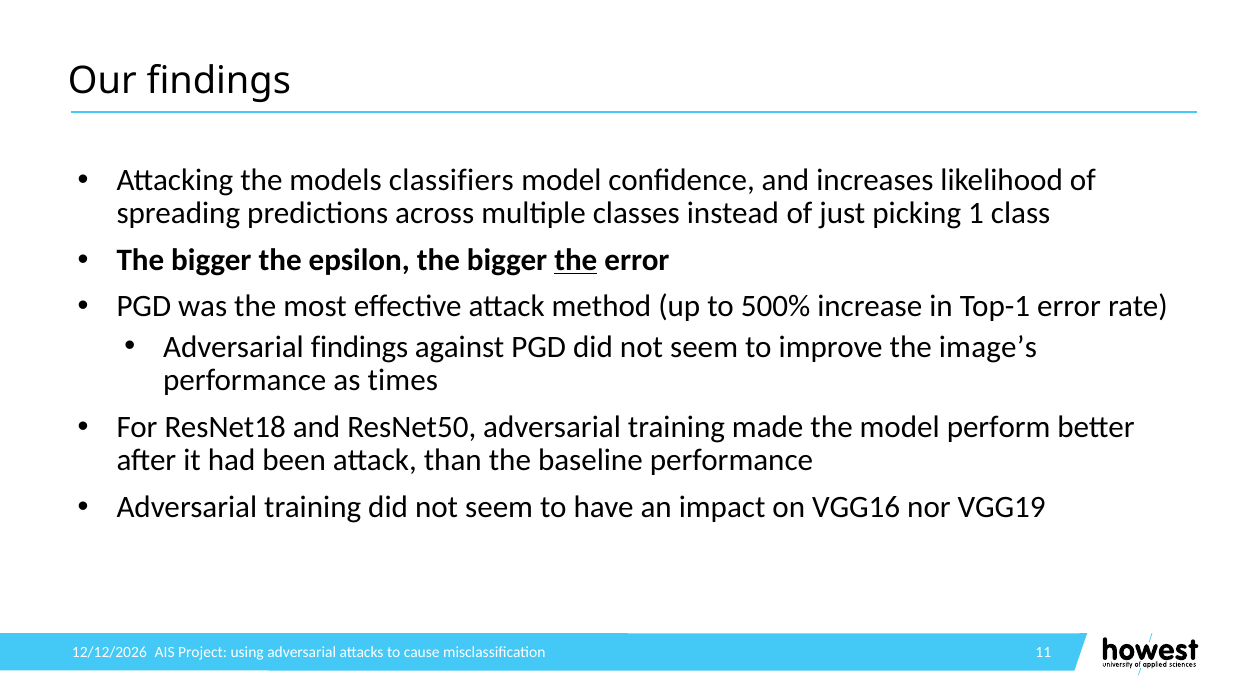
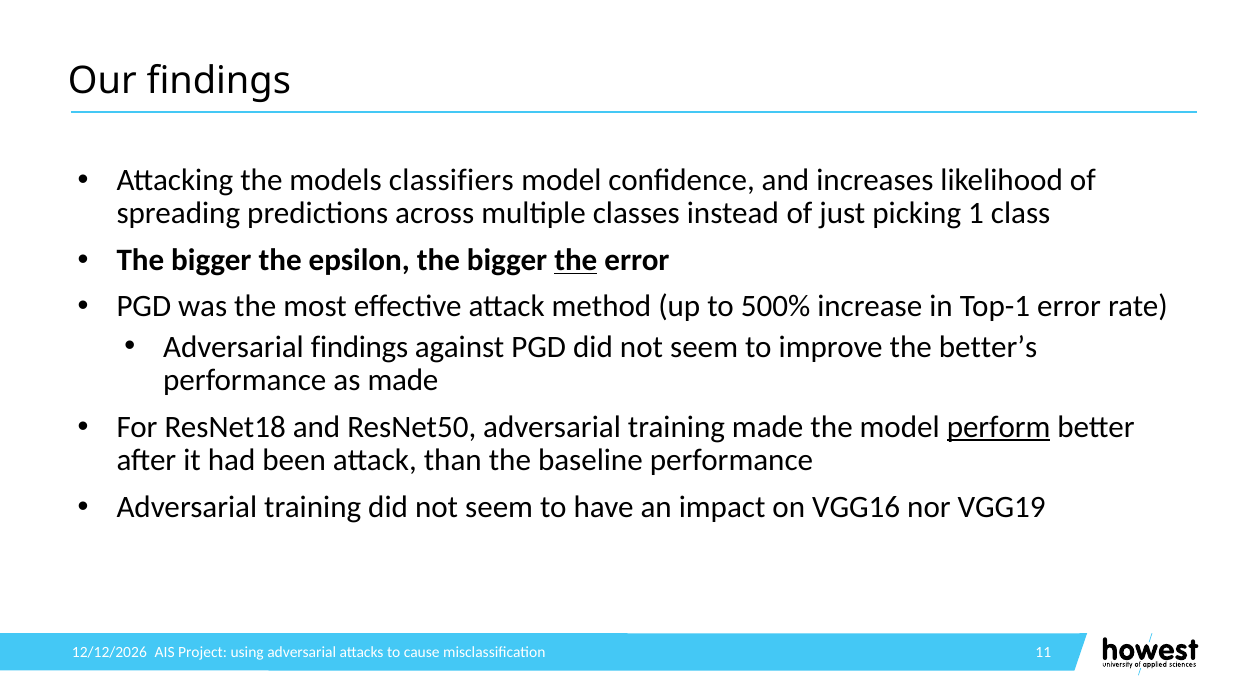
image’s: image’s -> better’s (988, 347)
as times: times -> made (403, 380)
perform underline: none -> present (999, 427)
